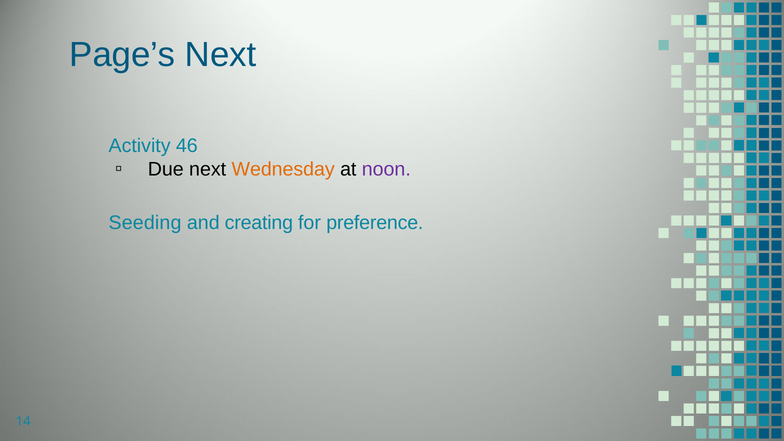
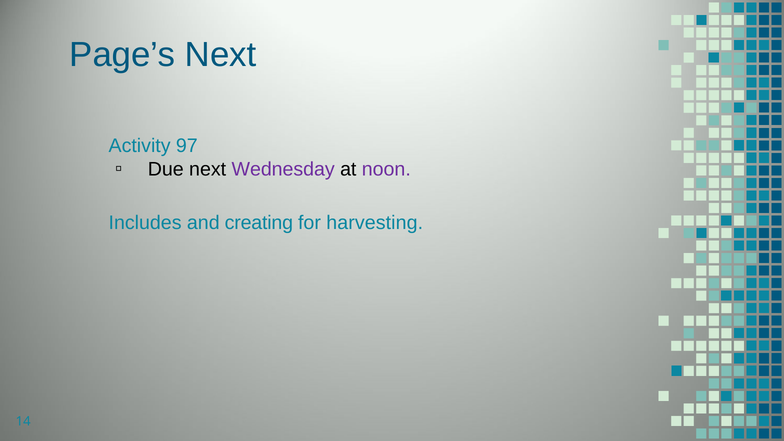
46: 46 -> 97 (187, 146)
Wednesday colour: orange -> purple (283, 169)
Seeding: Seeding -> Includes (145, 223)
preference: preference -> harvesting (375, 223)
